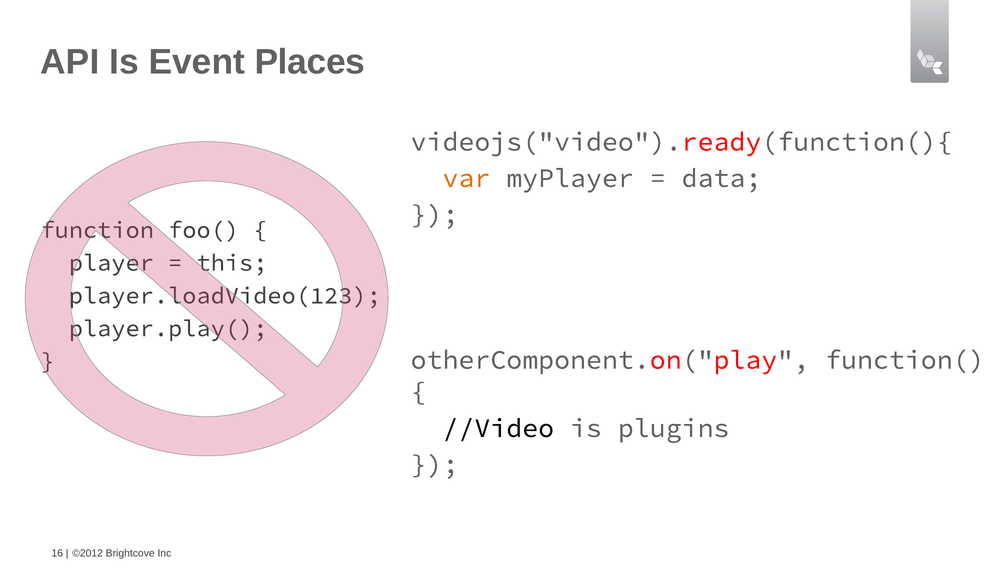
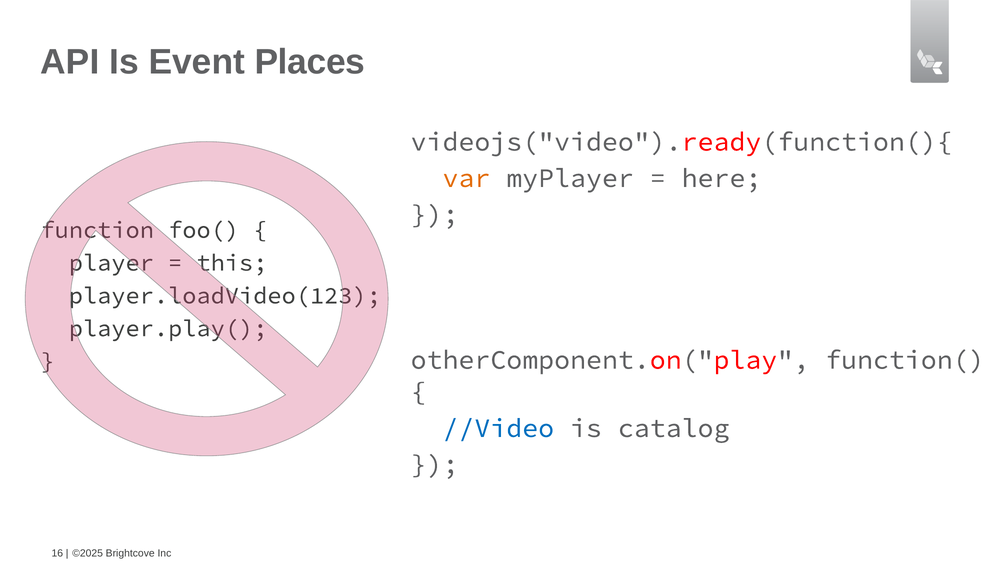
data: data -> here (722, 178)
//Video colour: black -> blue (498, 428)
plugins: plugins -> catalog (674, 428)
©2012: ©2012 -> ©2025 (88, 553)
